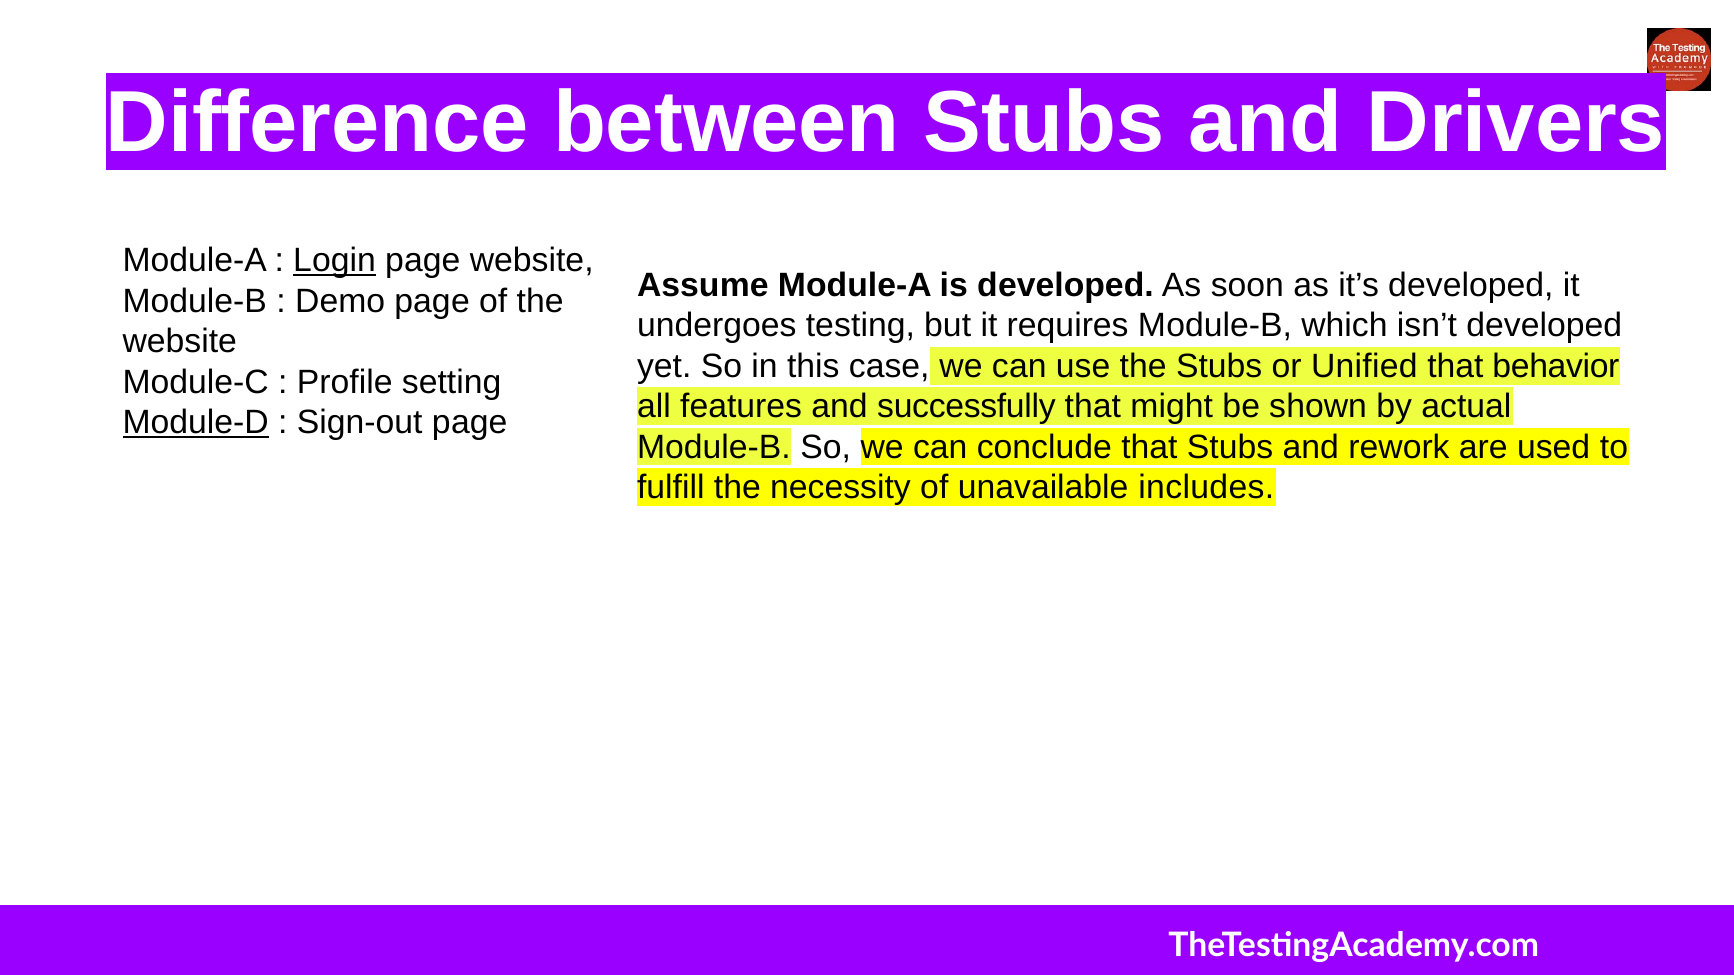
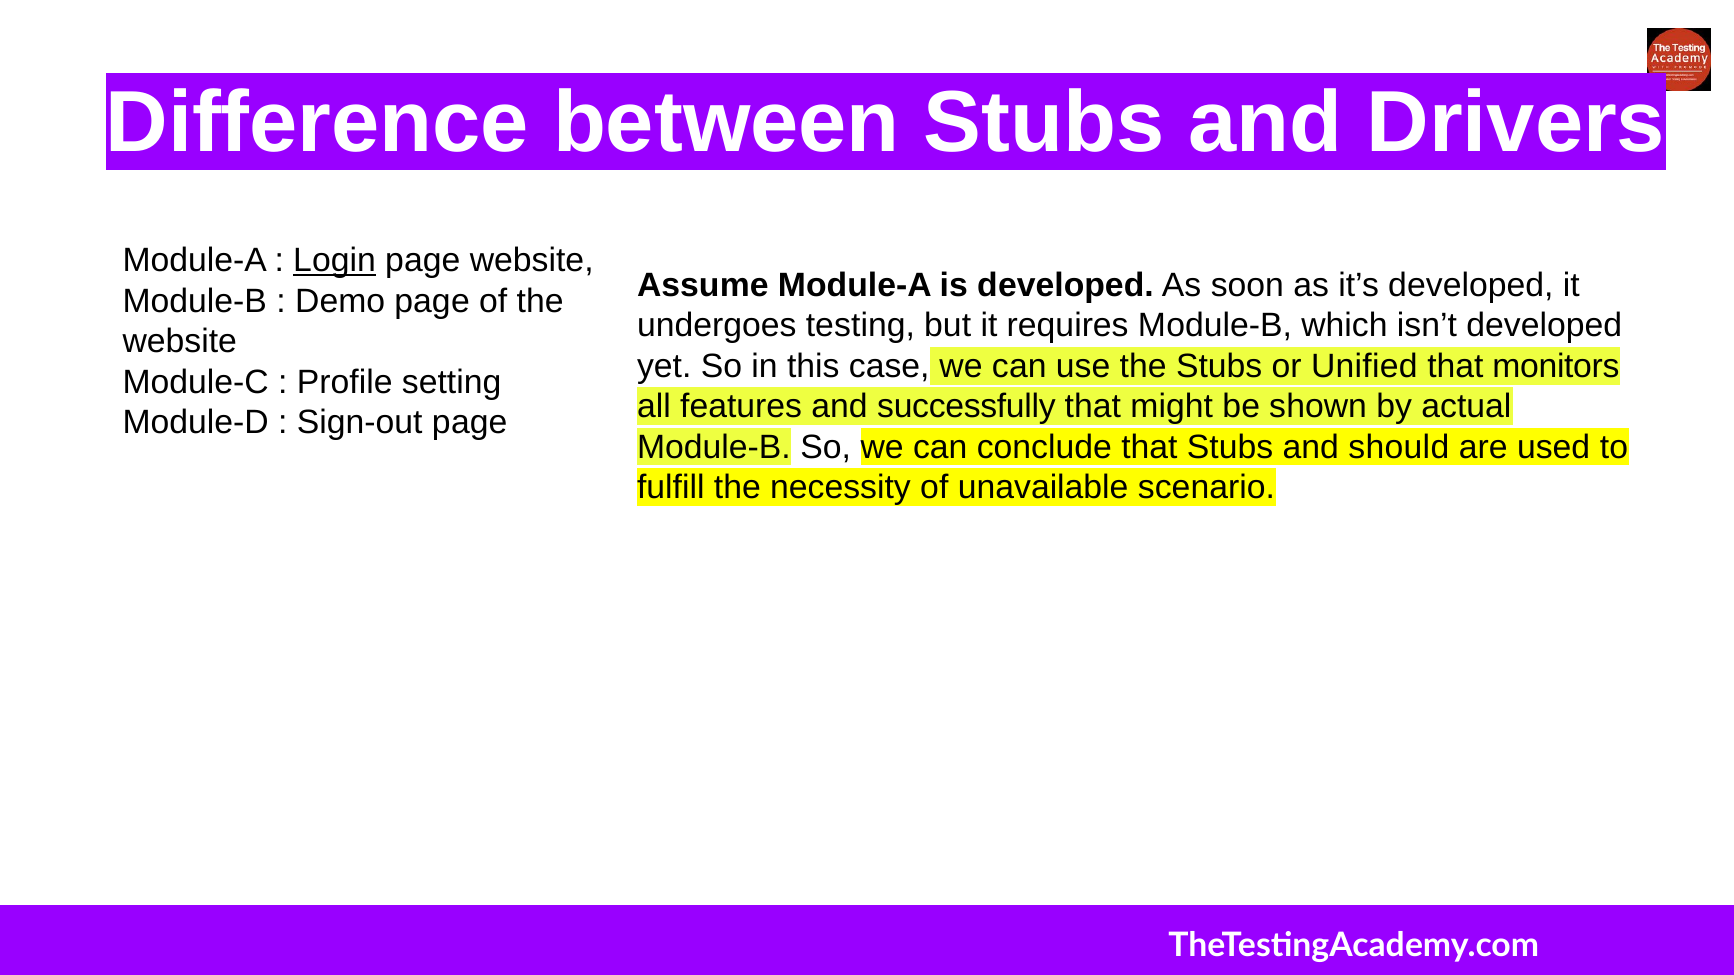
behavior: behavior -> monitors (1556, 366)
Module-D underline: present -> none (196, 423)
rework: rework -> should (1399, 447)
includes: includes -> scenario (1206, 488)
